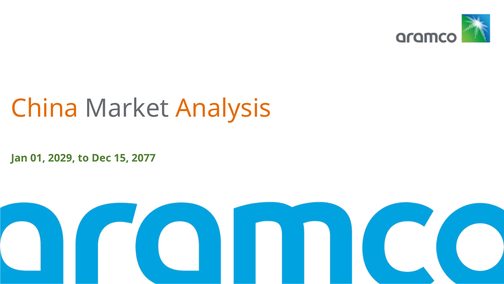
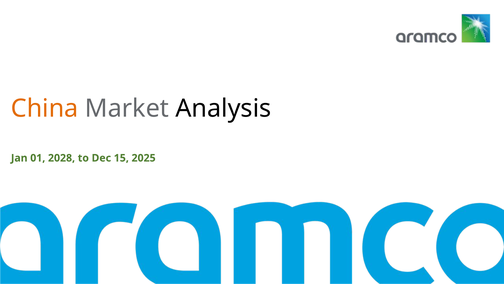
Analysis colour: orange -> black (223, 108)
2029: 2029 -> 2028 (62, 158)
2077: 2077 -> 2025 (144, 158)
